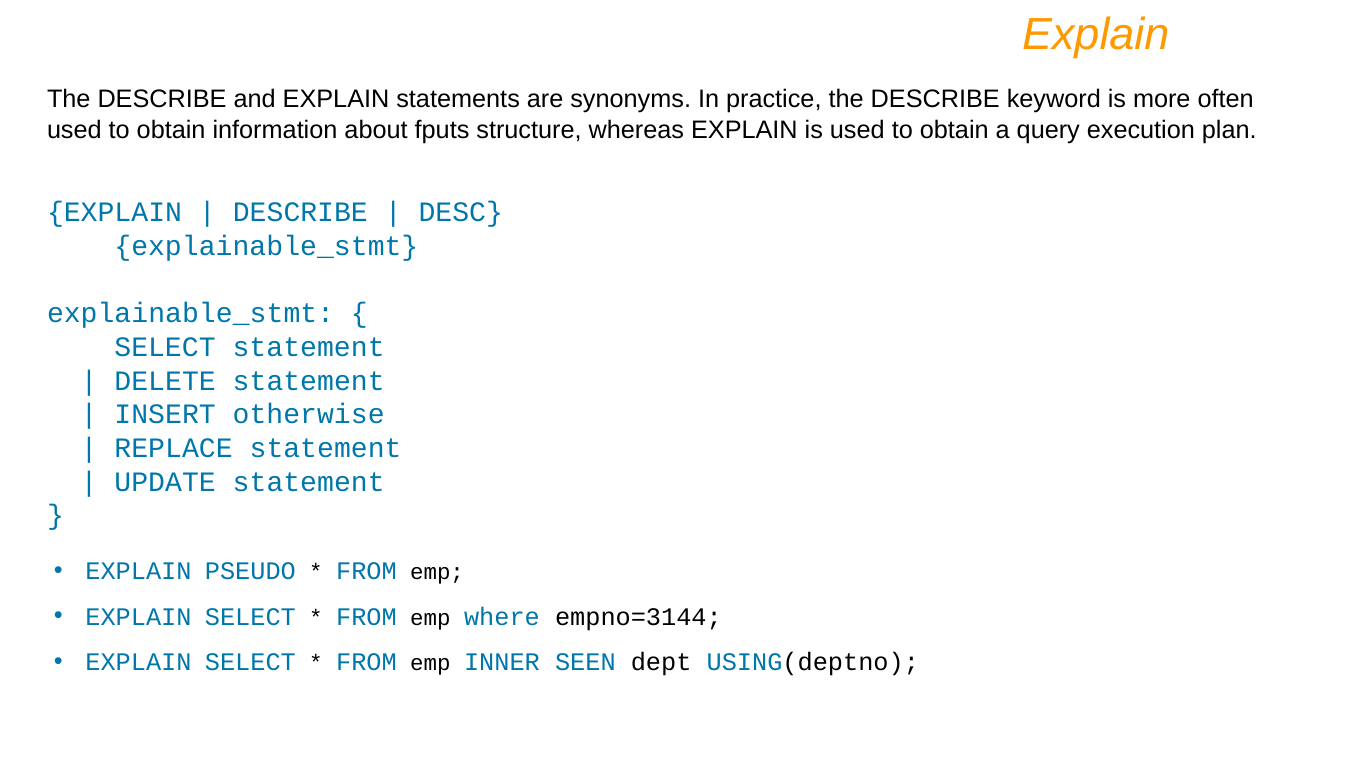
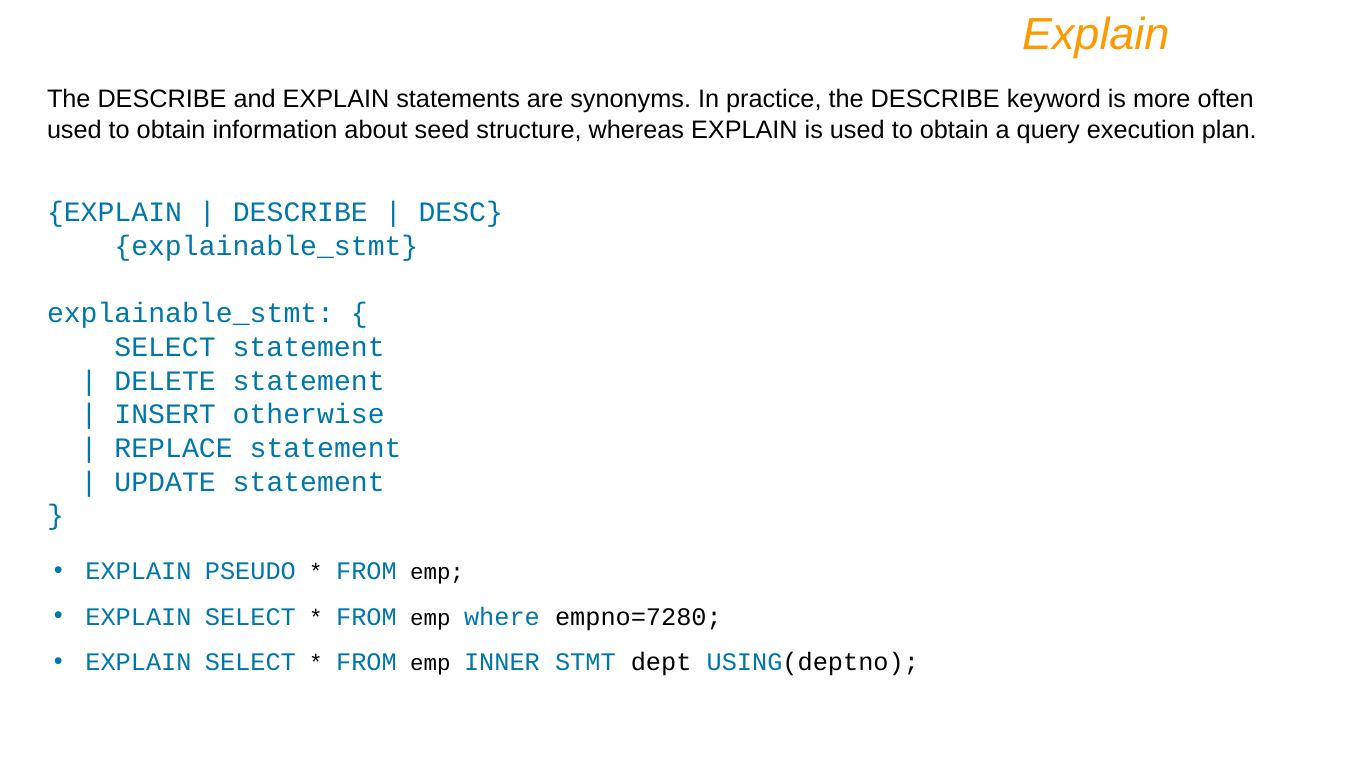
fputs: fputs -> seed (442, 130)
empno=3144: empno=3144 -> empno=7280 (638, 617)
SEEN: SEEN -> STMT (585, 662)
